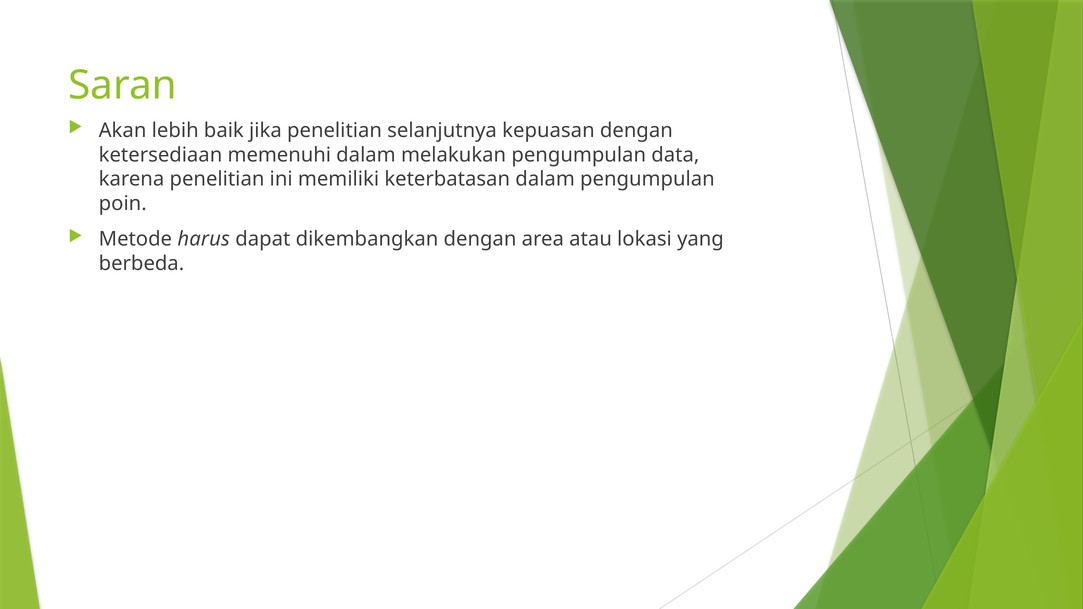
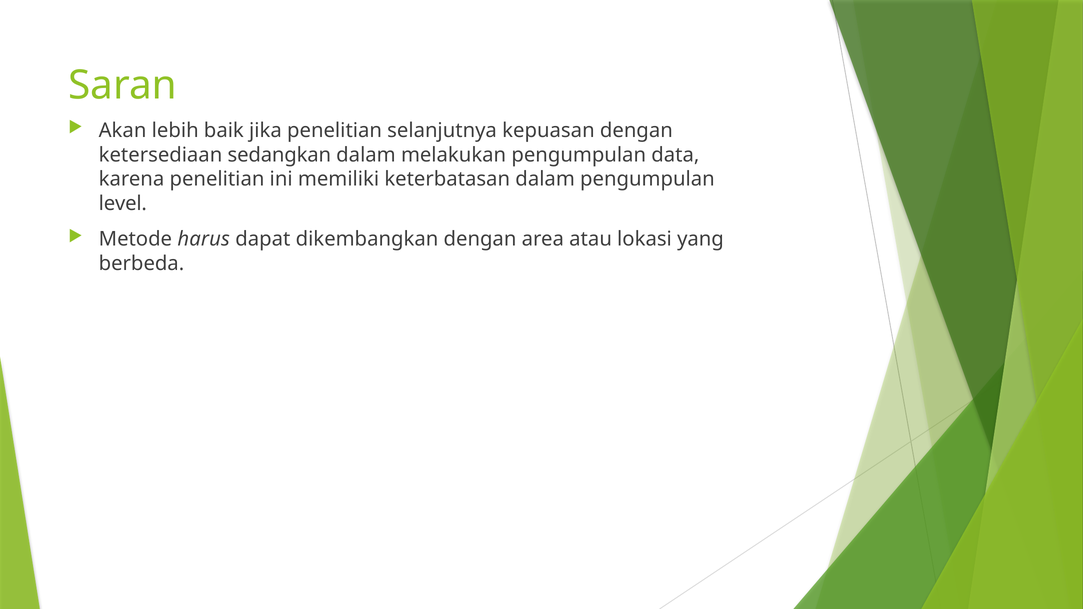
memenuhi: memenuhi -> sedangkan (279, 155)
poin: poin -> level (123, 204)
